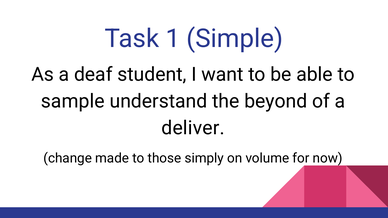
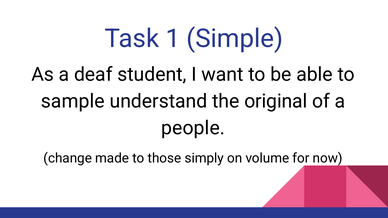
beyond: beyond -> original (276, 101)
deliver: deliver -> people (193, 128)
